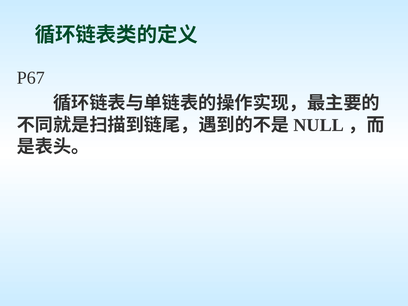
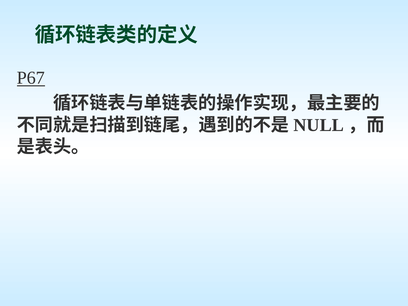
P67 underline: none -> present (31, 78)
